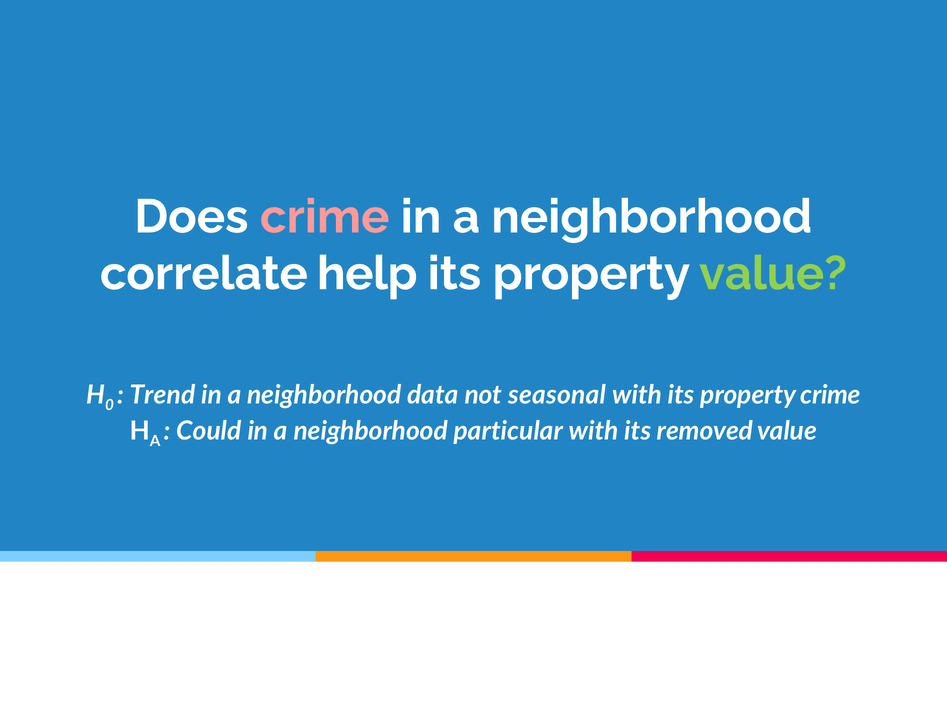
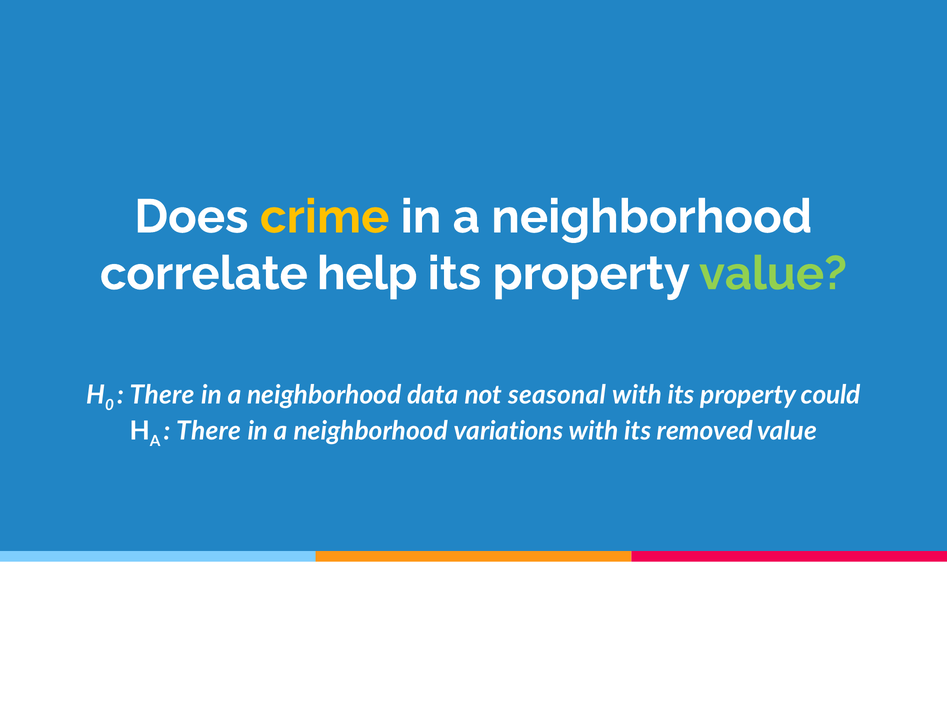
crime colour: pink -> yellow (325, 217)
Trend: Trend -> There (162, 395)
property crime: crime -> could (831, 395)
Could: Could -> There (209, 431)
particular: particular -> variations (508, 431)
